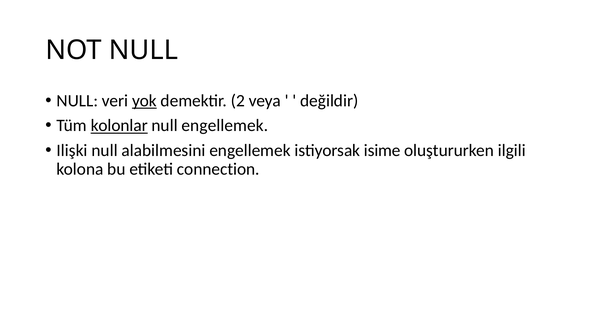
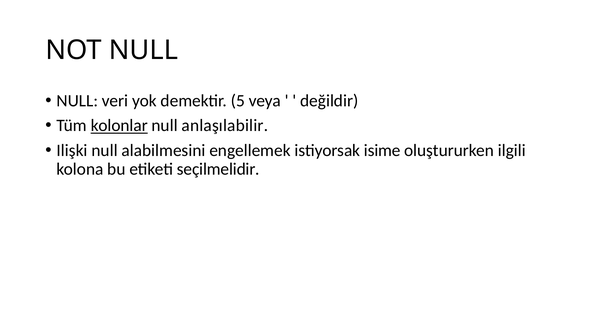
yok underline: present -> none (144, 101)
2: 2 -> 5 (238, 101)
null engellemek: engellemek -> anlaşılabilir (225, 125)
connection: connection -> seçilmelidir (218, 169)
